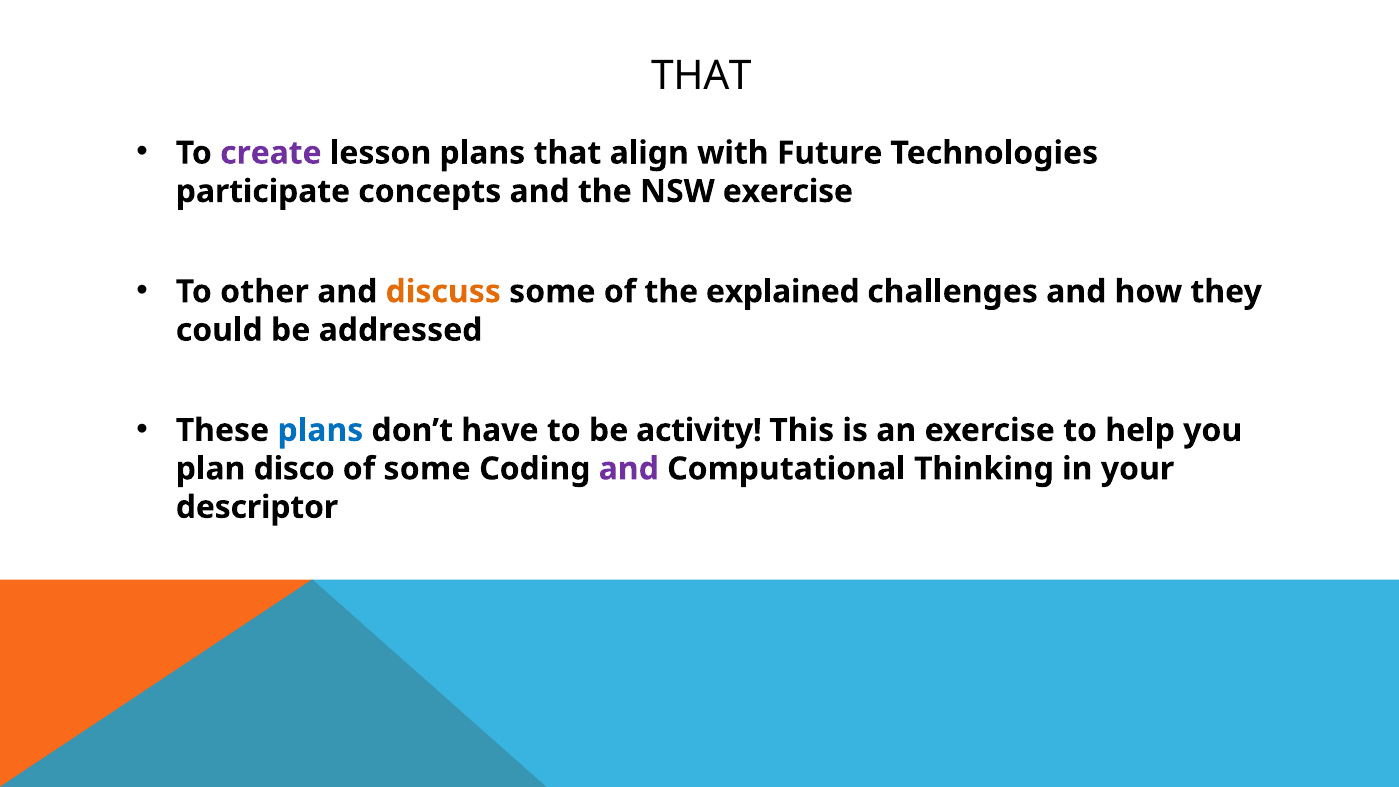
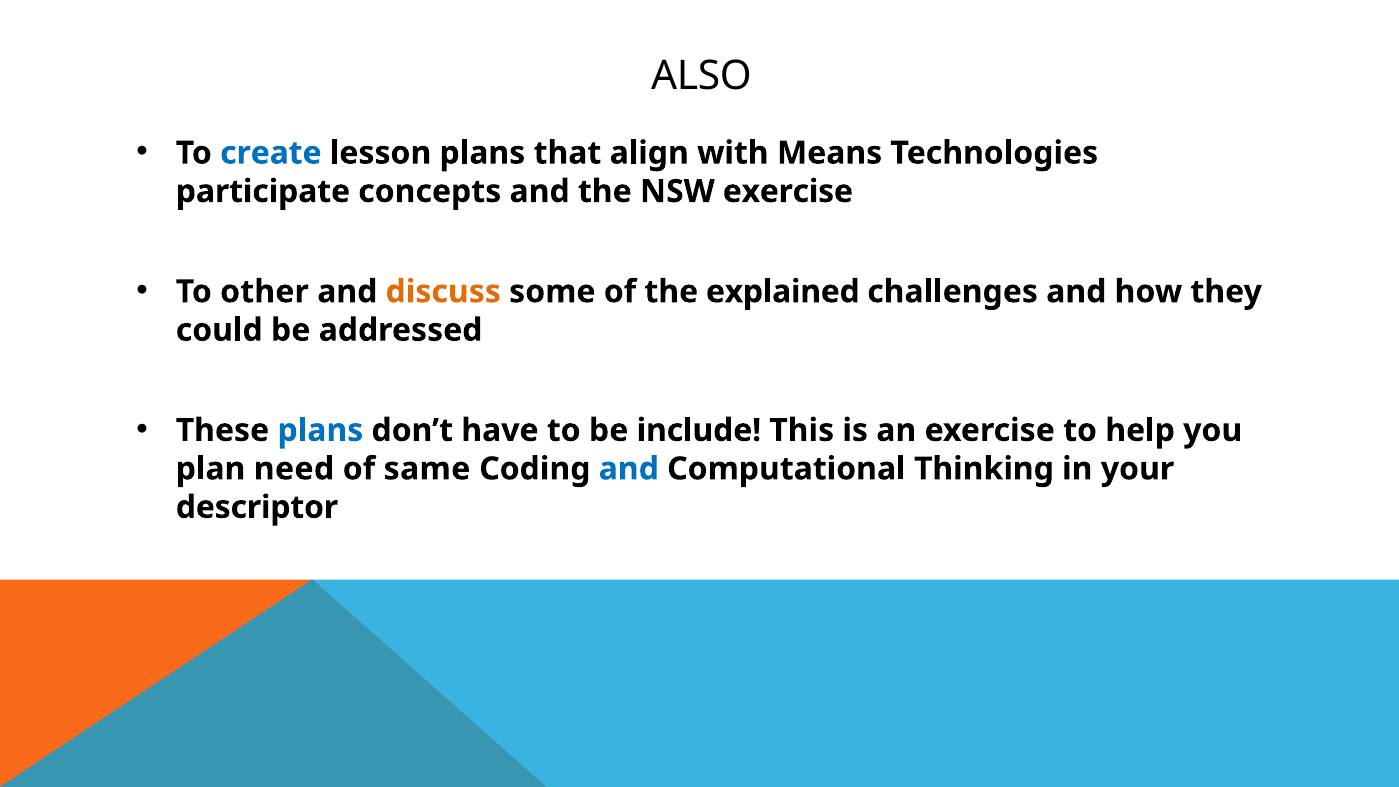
THAT: THAT -> ALSO (701, 76)
create colour: purple -> blue (271, 153)
Future: Future -> Means (830, 153)
activity: activity -> include (699, 430)
disco: disco -> need (294, 469)
of some: some -> same (427, 469)
and colour: purple -> blue (629, 469)
